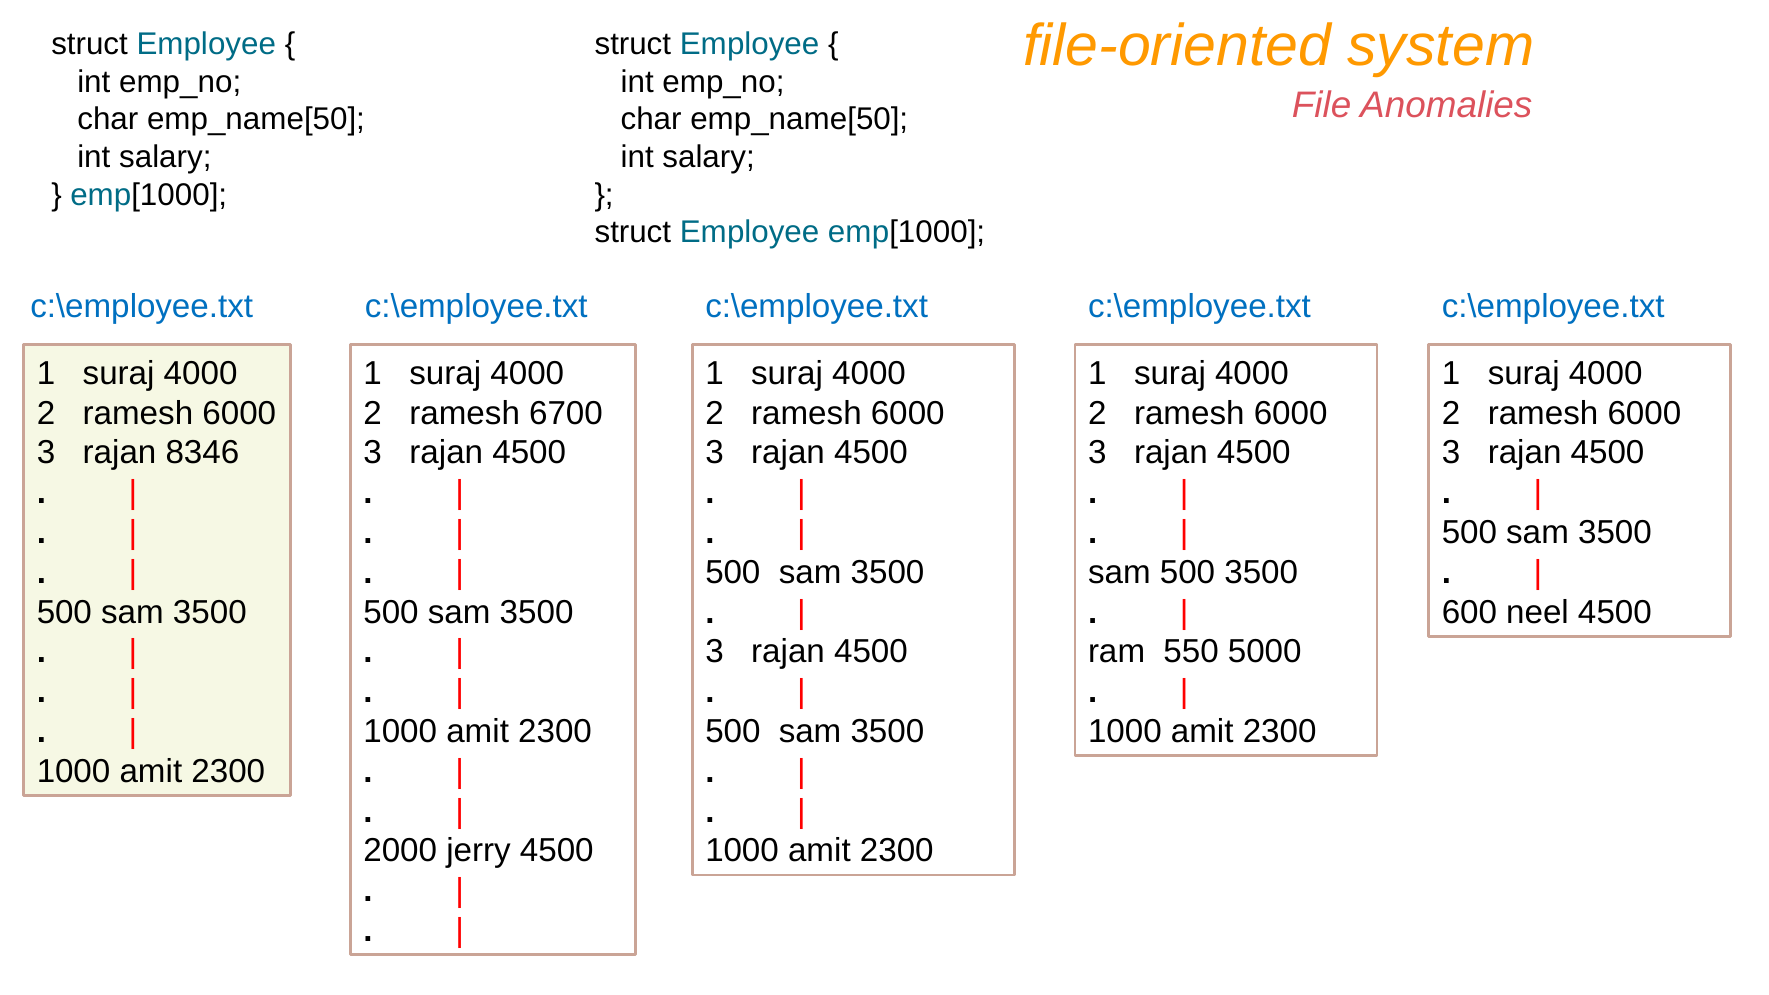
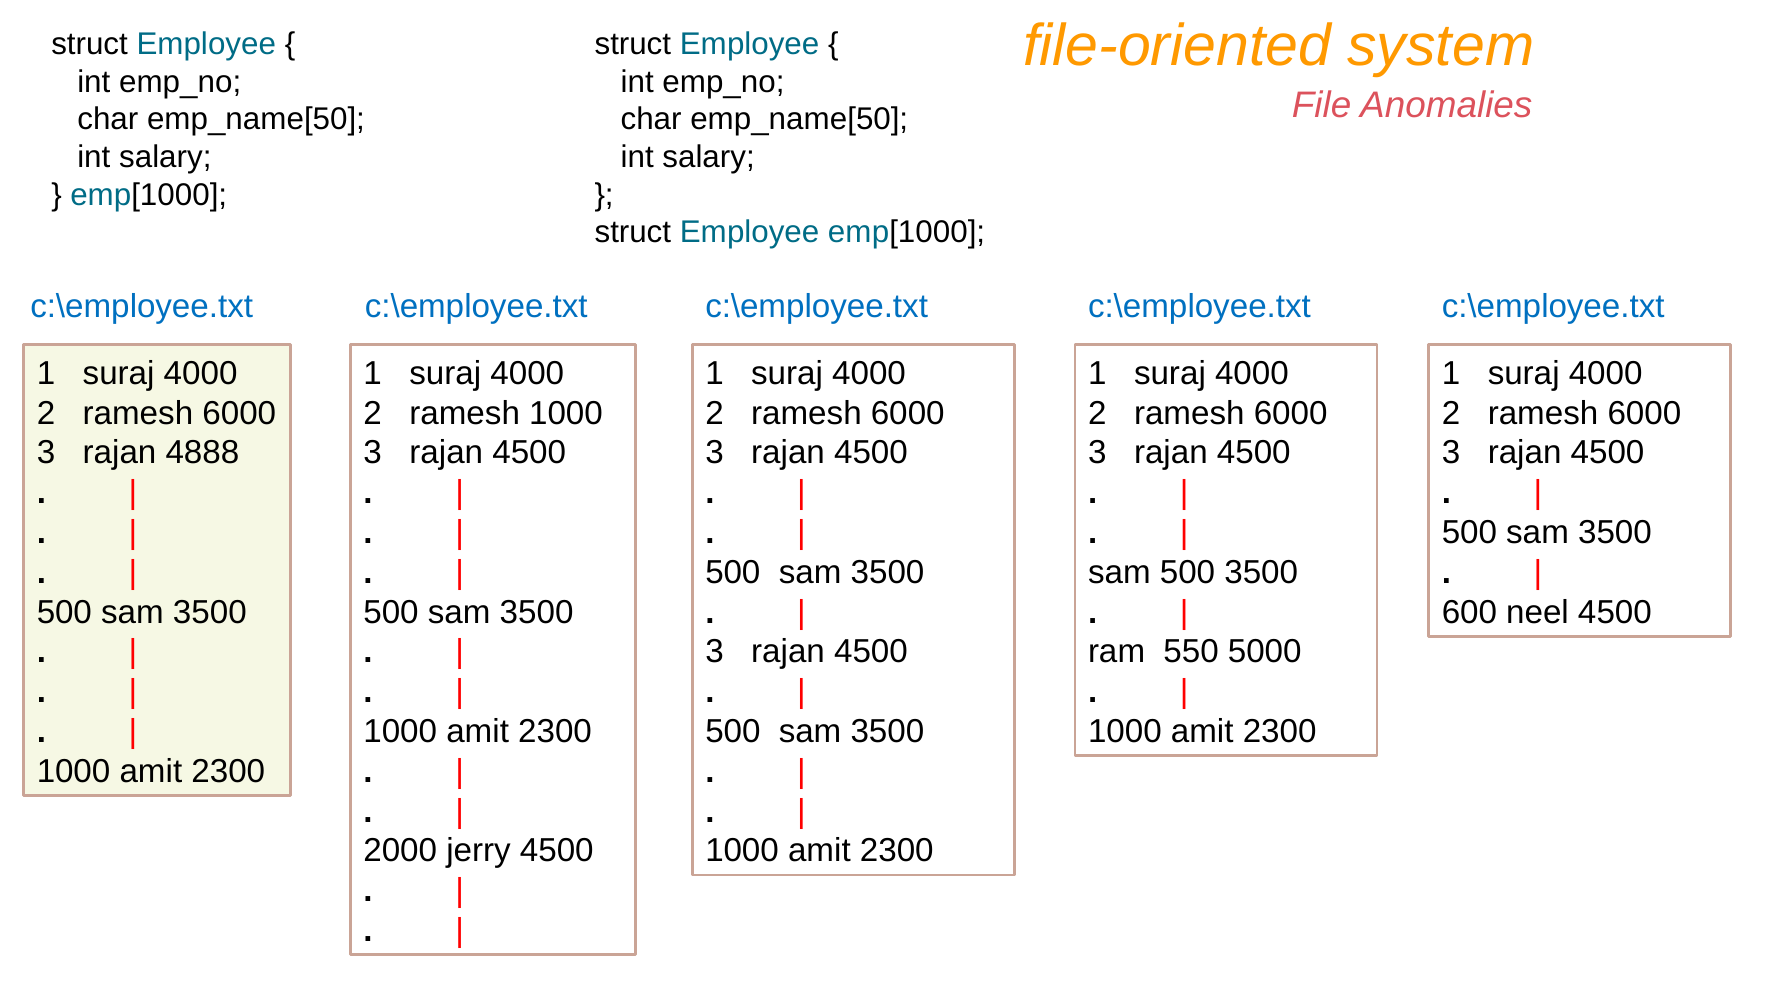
ramesh 6700: 6700 -> 1000 (566, 413)
8346: 8346 -> 4888 (202, 453)
